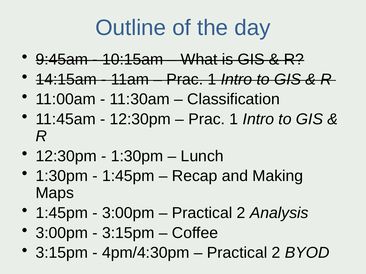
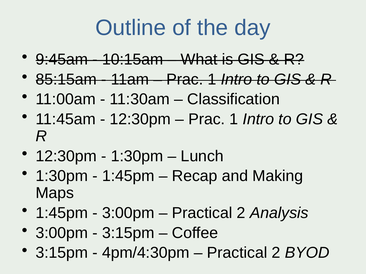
14:15am: 14:15am -> 85:15am (66, 79)
